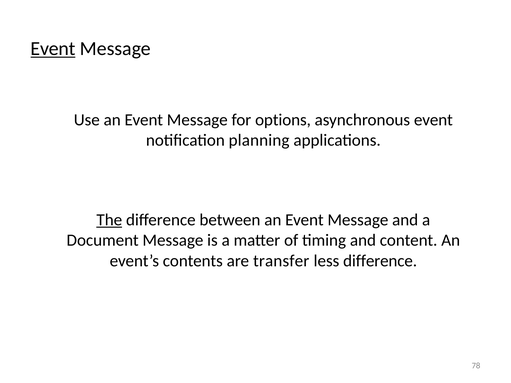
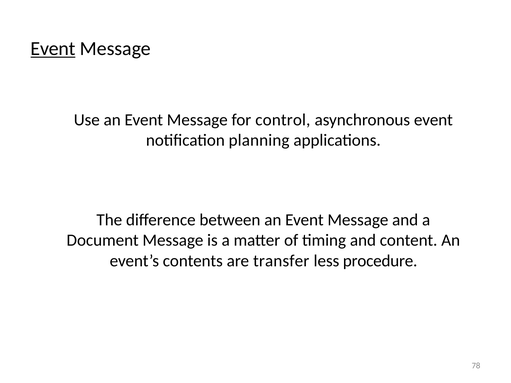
options: options -> control (283, 120)
The underline: present -> none (109, 220)
less difference: difference -> procedure (380, 261)
